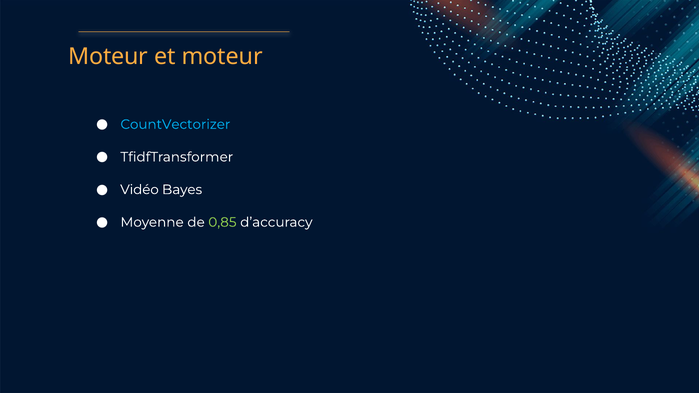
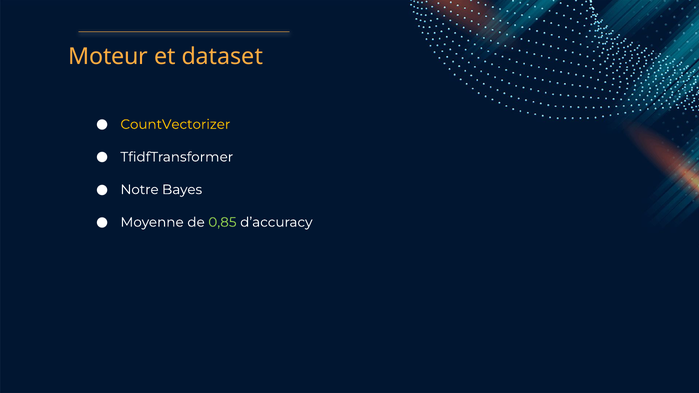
et moteur: moteur -> dataset (222, 57)
CountVectorizer colour: light blue -> yellow (175, 124)
Vidéo: Vidéo -> Notre (140, 190)
